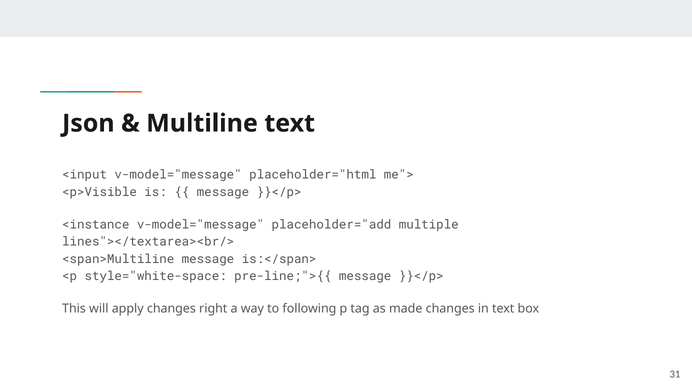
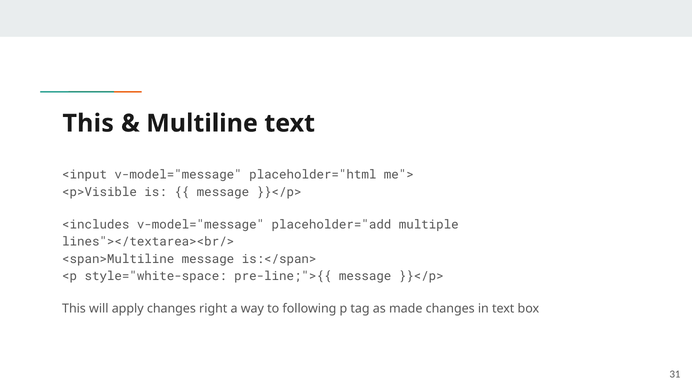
Json: Json -> This (88, 123)
<instance: <instance -> <includes (96, 225)
